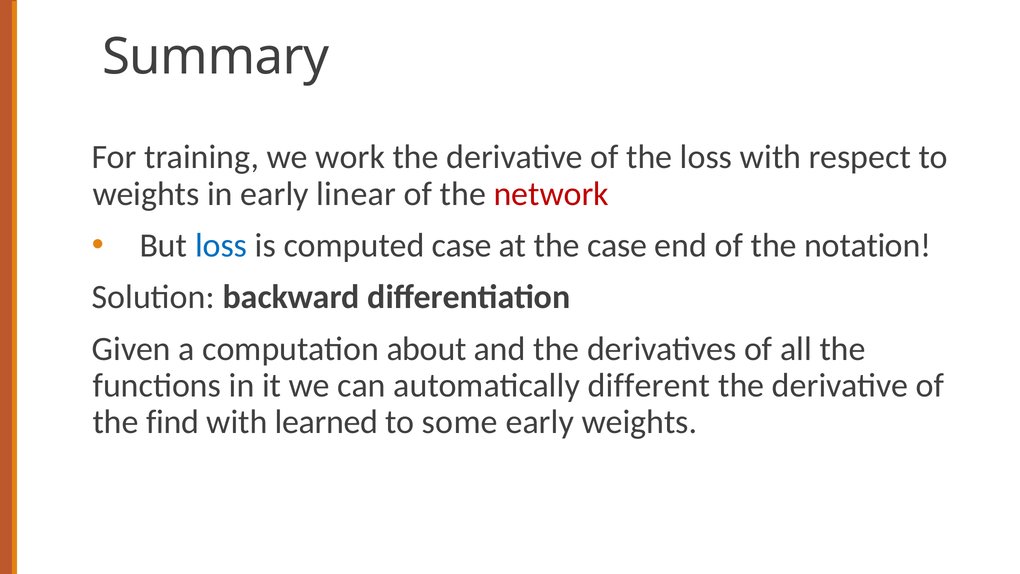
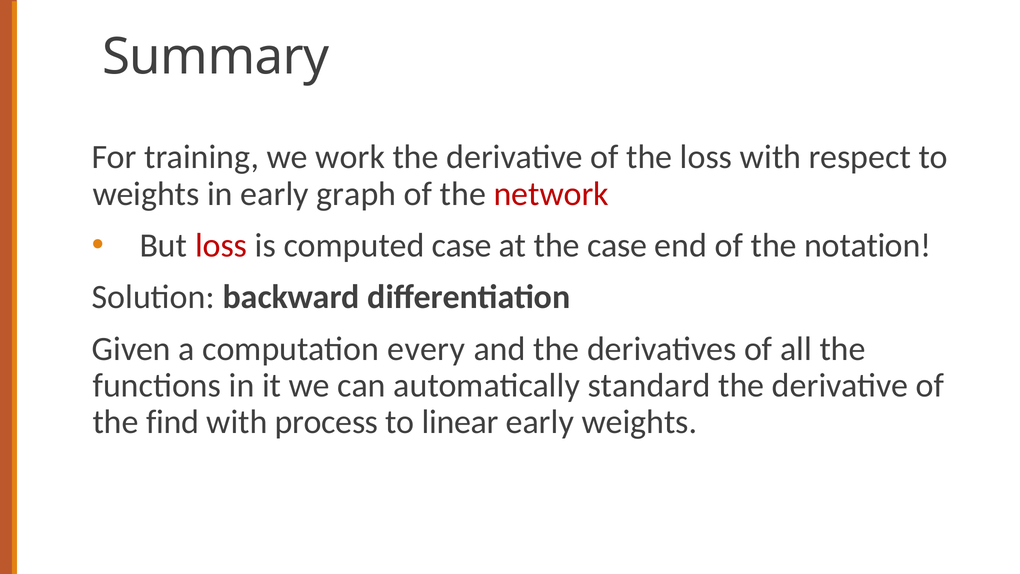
linear: linear -> graph (356, 194)
loss colour: blue -> red (221, 245)
about: about -> every (426, 349)
different: different -> standard (649, 385)
learned: learned -> process (327, 422)
some: some -> linear (460, 422)
